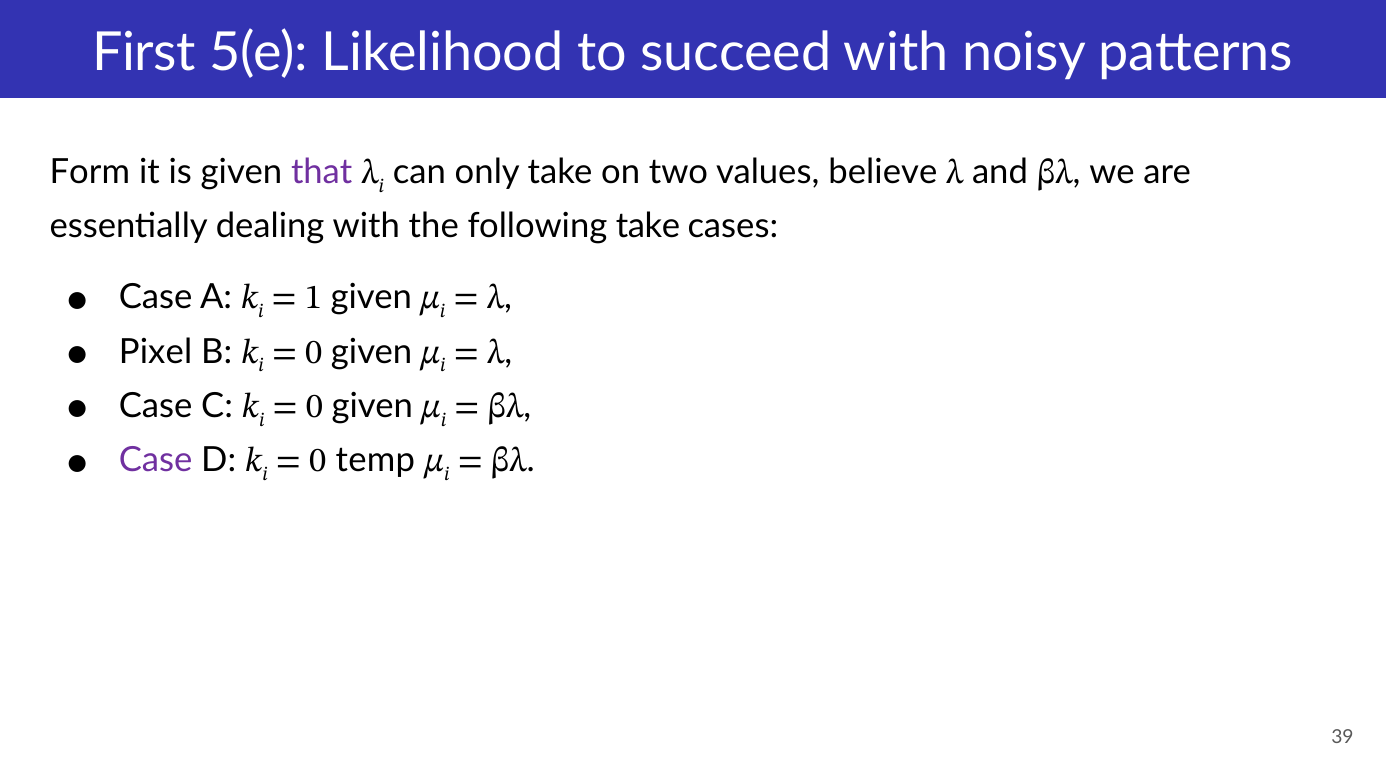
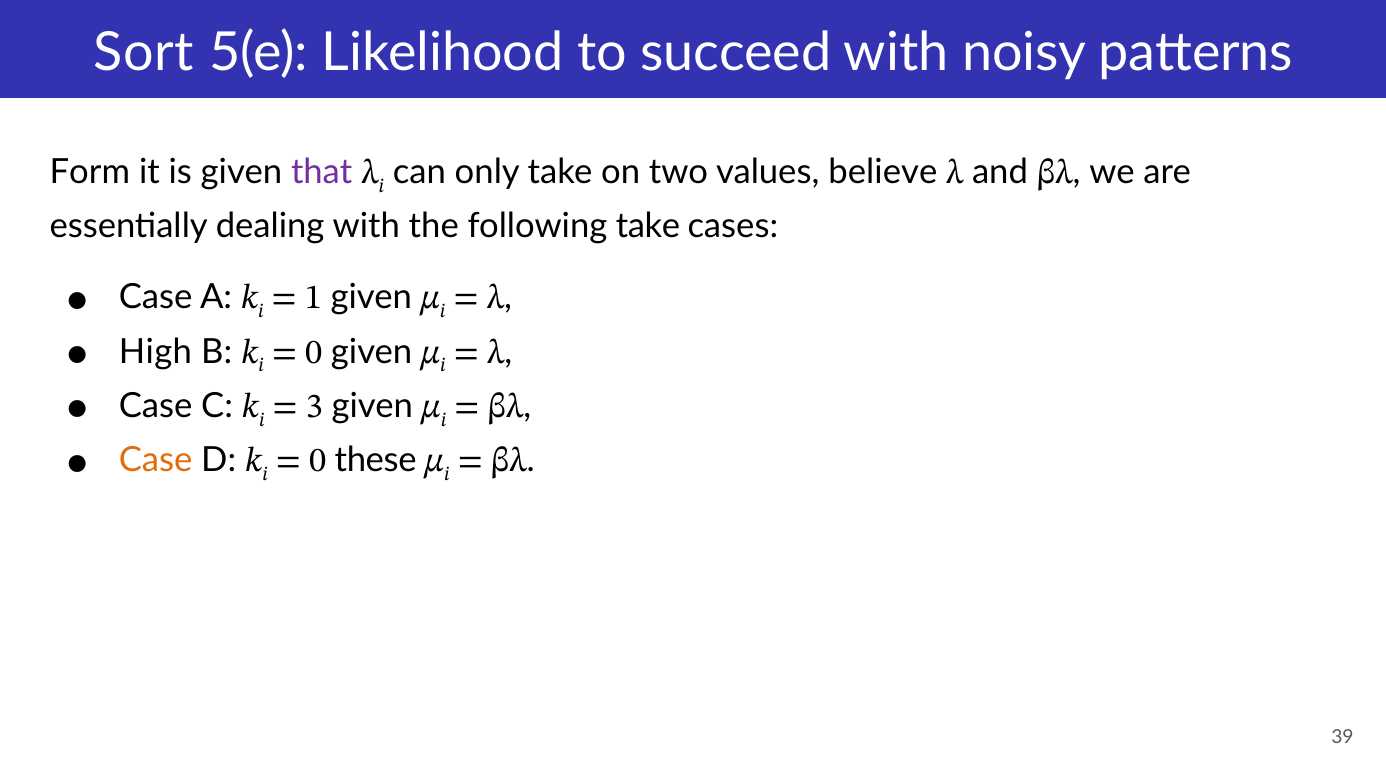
First: First -> Sort (144, 53)
Pixel: Pixel -> High (155, 352)
0: 0 -> 3 (314, 406)
Case colour: purple -> orange (156, 461)
temp: temp -> these (376, 461)
